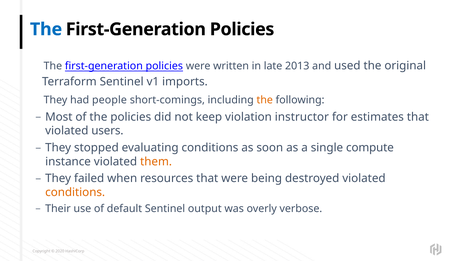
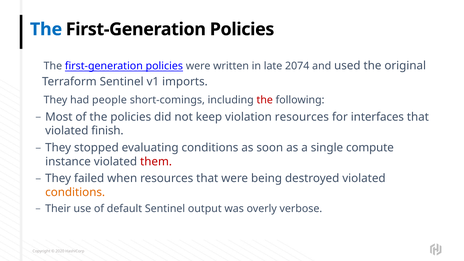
2013: 2013 -> 2074 (297, 66)
the colour: orange -> red (265, 100)
violation instructor: instructor -> resources (302, 117)
estimates: estimates -> interfaces (377, 117)
users: users -> finish (107, 131)
them colour: orange -> red (156, 162)
